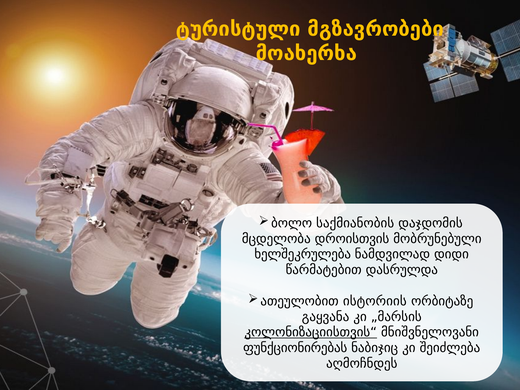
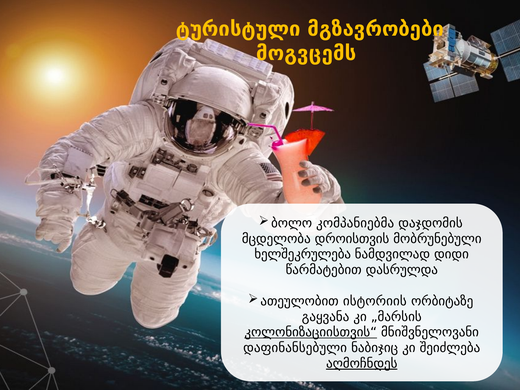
მოახერხა: მოახერხა -> მოგვცემს (306, 53)
საქმიანობის: საქმიანობის -> კომპანიებმა (355, 223)
ფუნქციონირებას: ფუნქციონირებას -> დაფინანსებული (295, 348)
აღმოჩნდეს underline: none -> present (362, 364)
